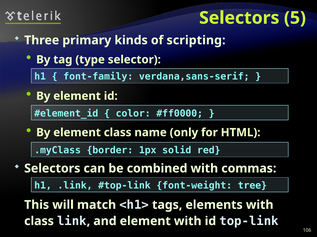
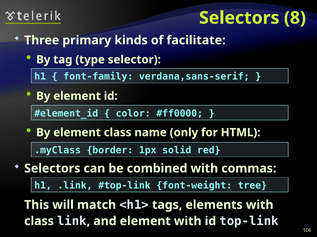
5: 5 -> 8 (295, 18)
scripting: scripting -> facilitate (196, 40)
